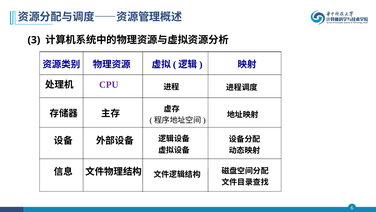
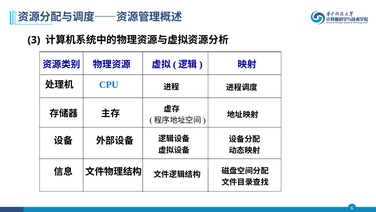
CPU colour: purple -> blue (109, 85)
